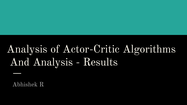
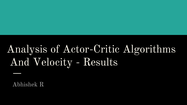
And Analysis: Analysis -> Velocity (53, 62)
